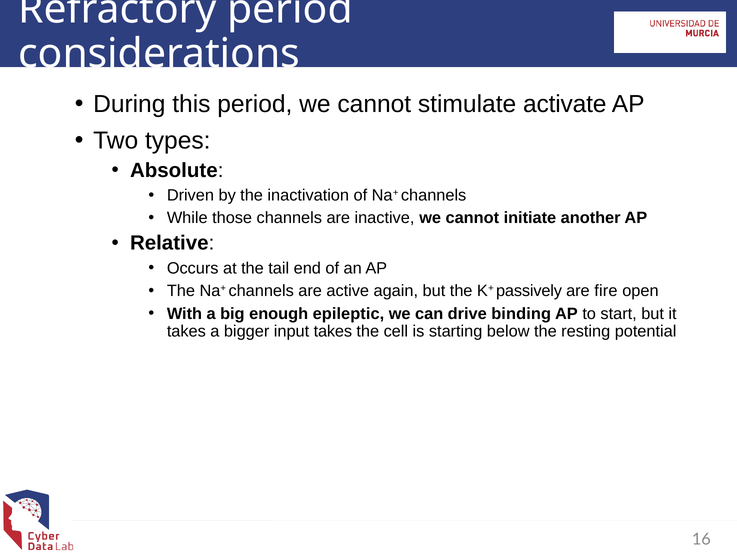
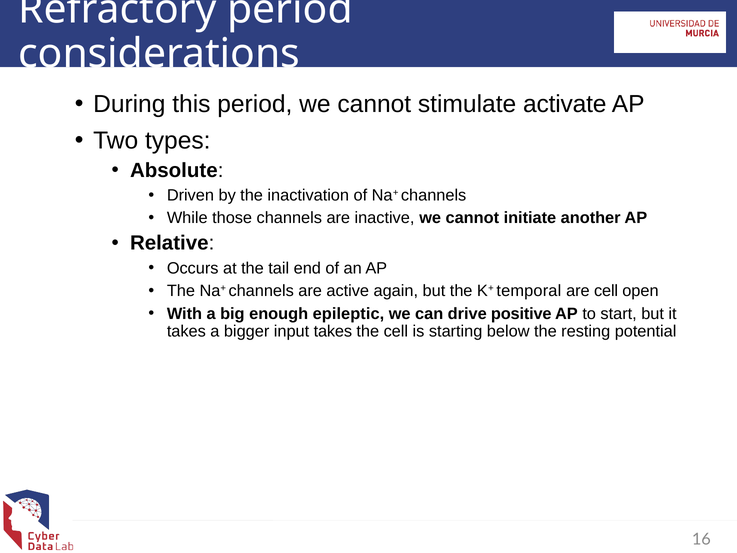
passively: passively -> temporal (529, 291)
are fire: fire -> cell (606, 291)
binding: binding -> positive (521, 314)
